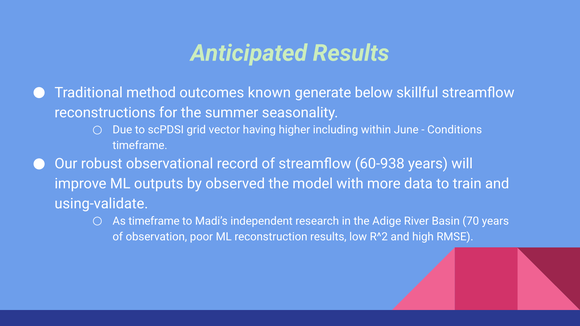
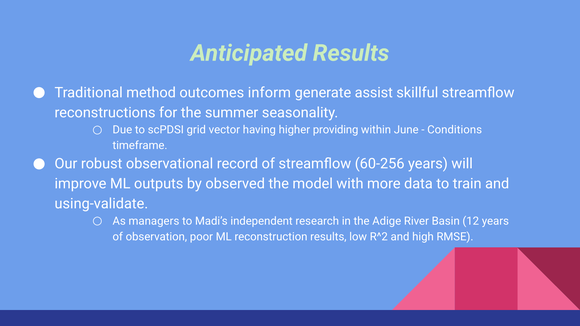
known: known -> inform (269, 93)
below: below -> assist (374, 93)
including: including -> providing (336, 130)
60-938: 60-938 -> 60-256 (380, 164)
As timeframe: timeframe -> managers (154, 221)
70: 70 -> 12 (471, 221)
